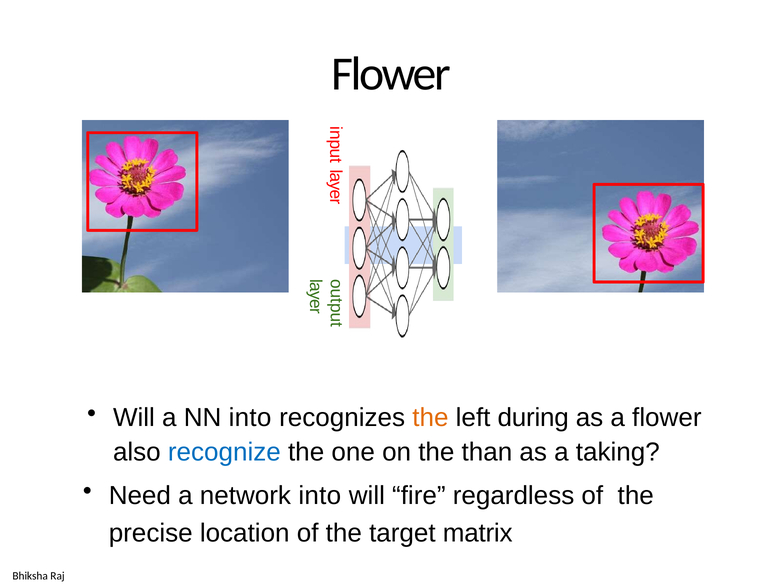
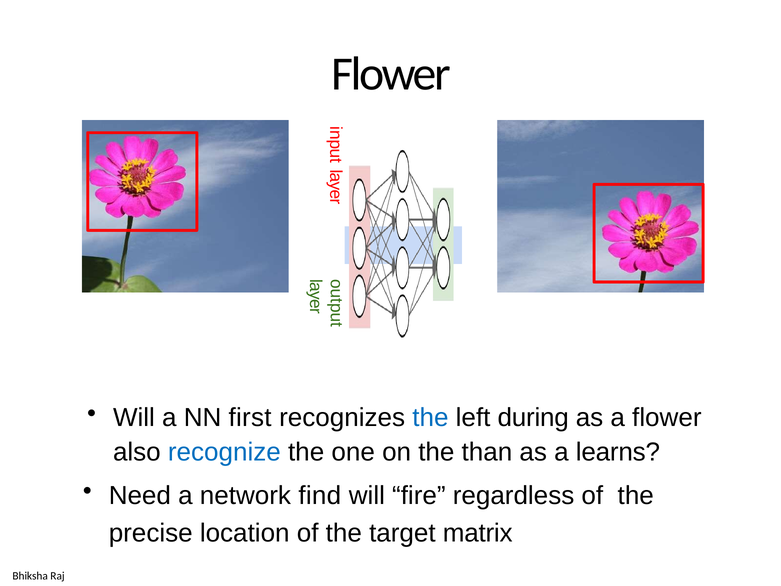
NN into: into -> first (250, 418)
the colour: orange -> blue (430, 418)
taking: taking -> learns (618, 452)
network into: into -> find (320, 495)
